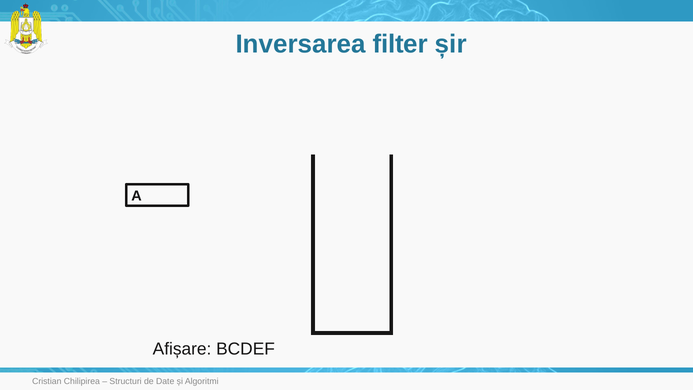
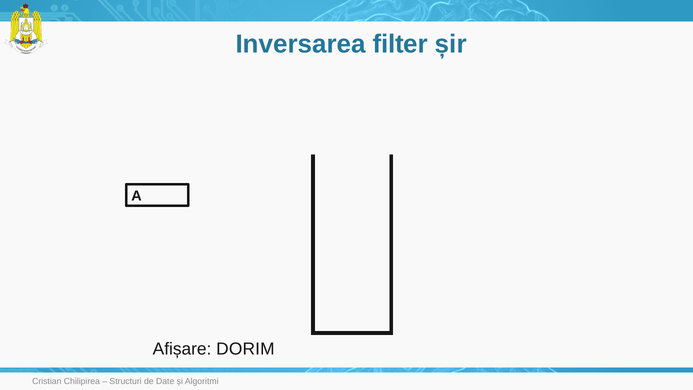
BCDEF: BCDEF -> DORIM (245, 349)
